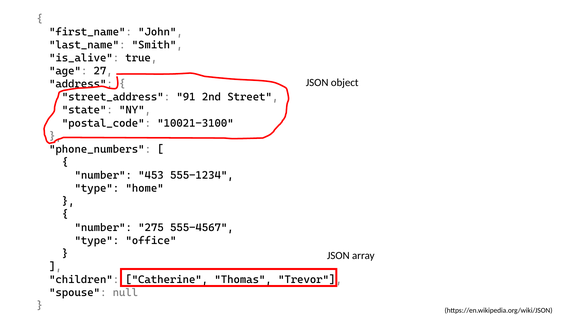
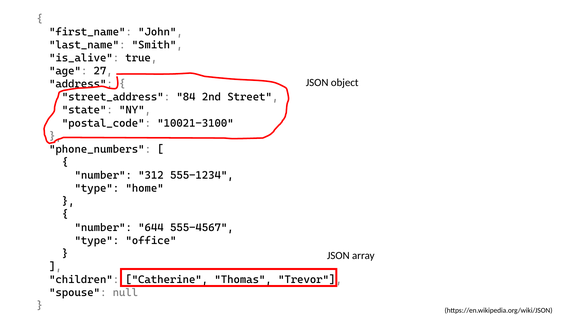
91: 91 -> 84 (186, 97)
453: 453 -> 312 (151, 175)
275: 275 -> 644 (151, 228)
